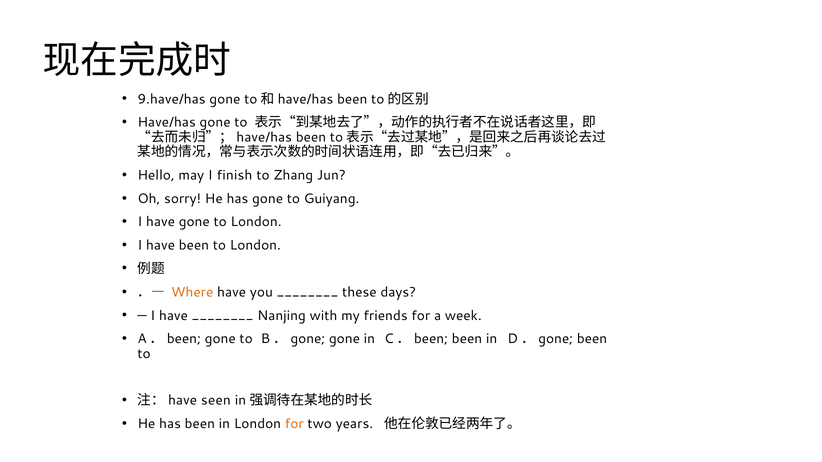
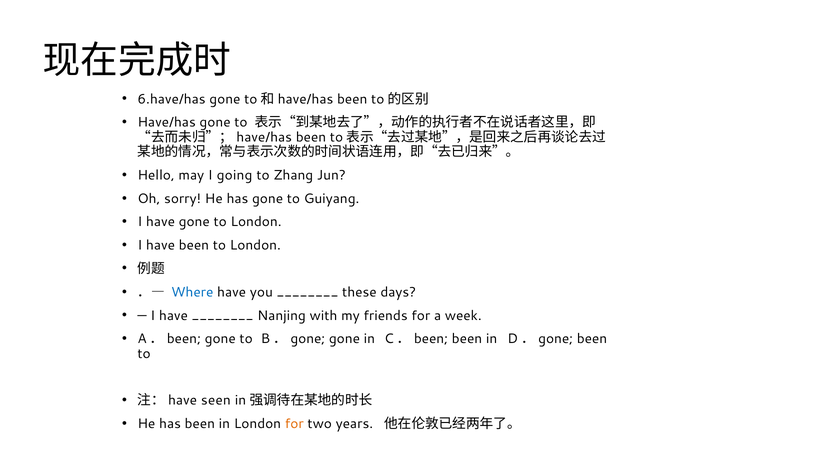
9.have/has: 9.have/has -> 6.have/has (172, 99)
finish: finish -> going (235, 175)
Where colour: orange -> blue (192, 292)
